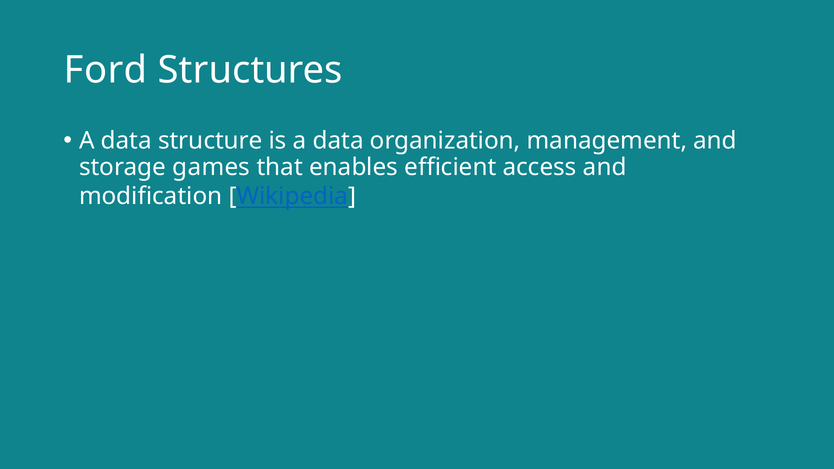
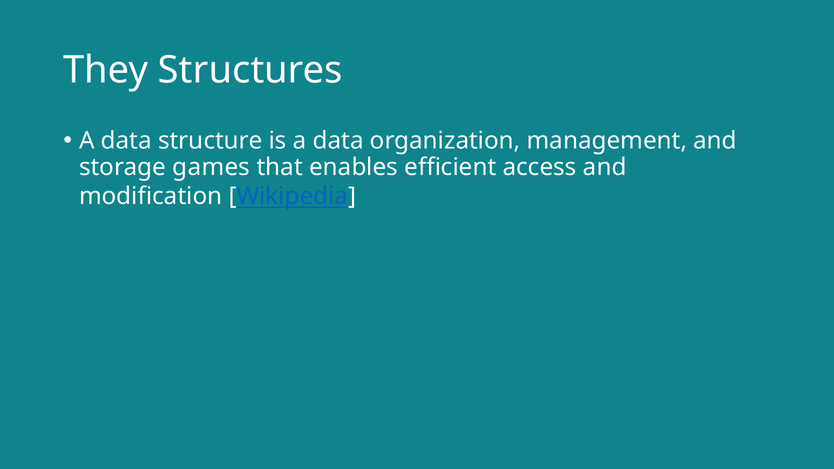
Ford: Ford -> They (106, 70)
